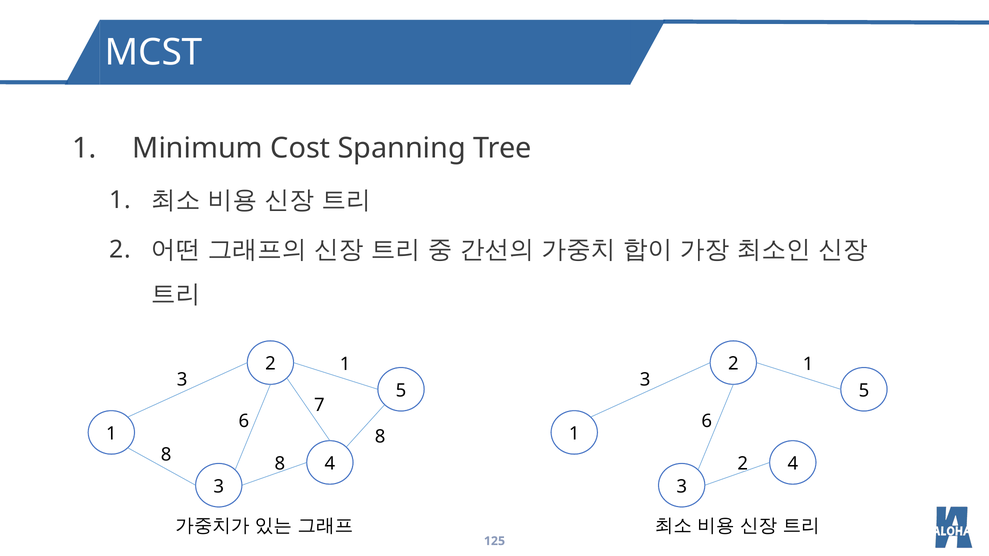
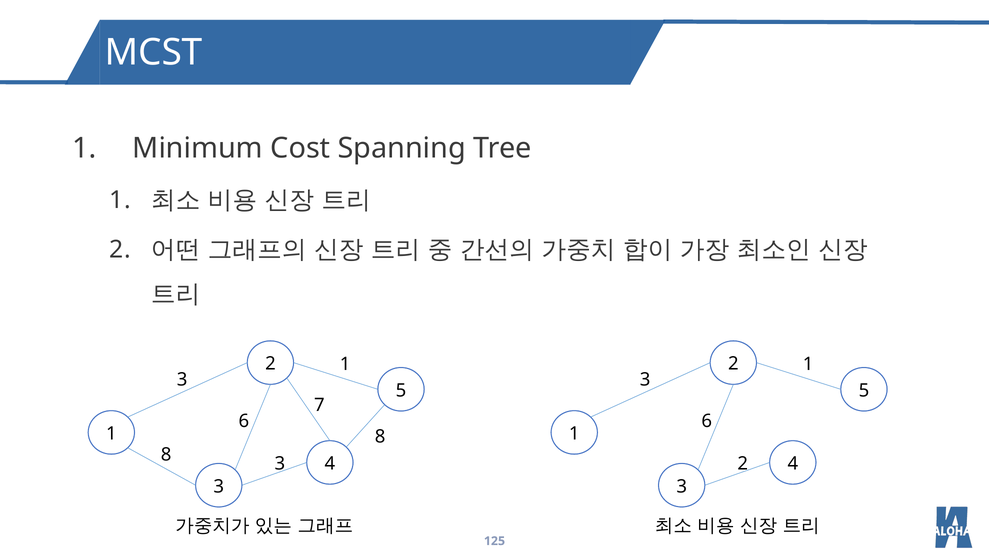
8 8: 8 -> 3 (280, 464)
